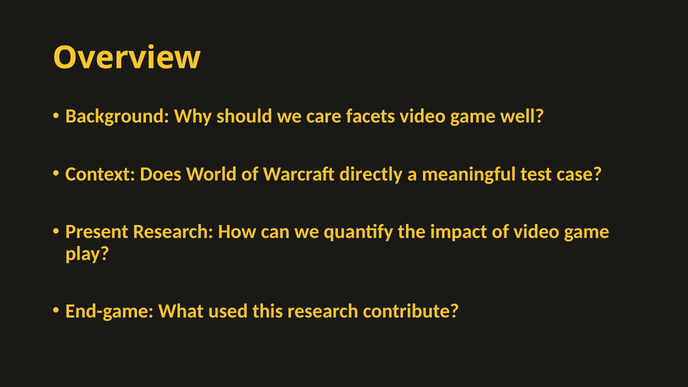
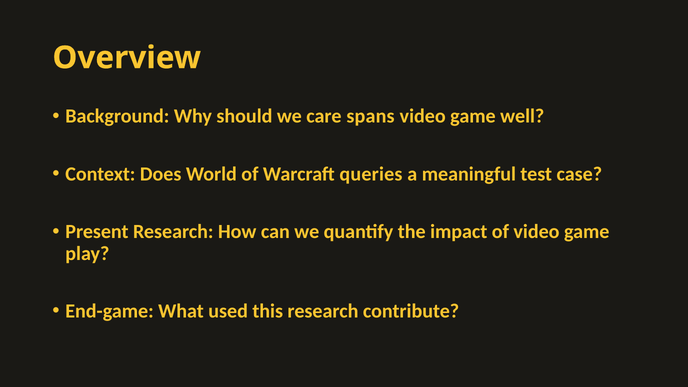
facets: facets -> spans (370, 116)
directly: directly -> queries (371, 174)
